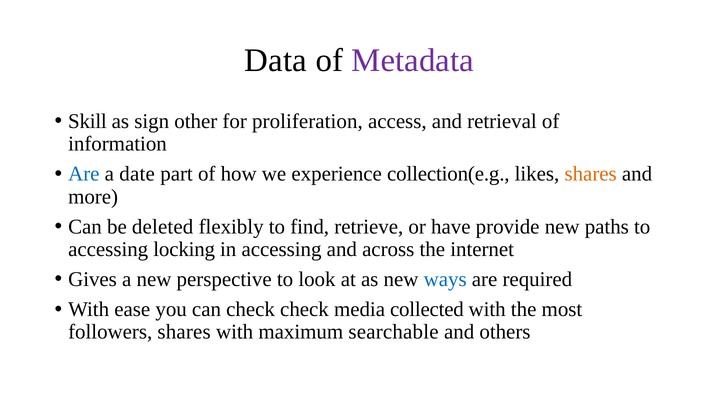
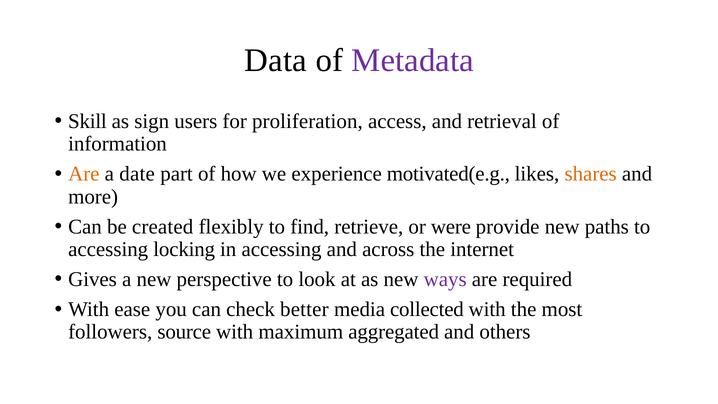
other: other -> users (196, 121)
Are colour: blue -> orange (84, 174)
collection(e.g: collection(e.g -> motivated(e.g (448, 174)
deleted: deleted -> created (163, 227)
have: have -> were (451, 227)
ways colour: blue -> purple (445, 279)
check check: check -> better (304, 309)
followers shares: shares -> source (184, 332)
searchable: searchable -> aggregated (394, 332)
